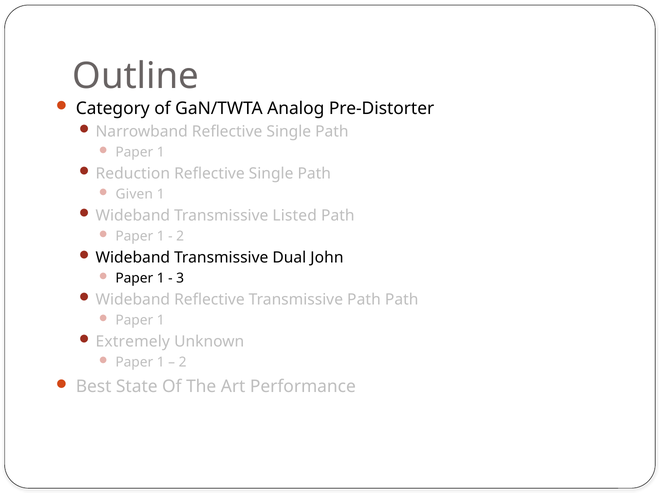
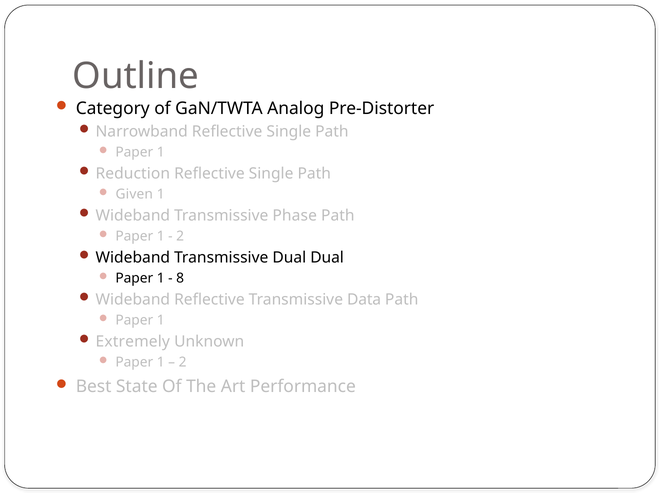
Listed: Listed -> Phase (295, 216)
Dual John: John -> Dual (327, 258)
3: 3 -> 8 (180, 278)
Transmissive Path: Path -> Data (364, 300)
